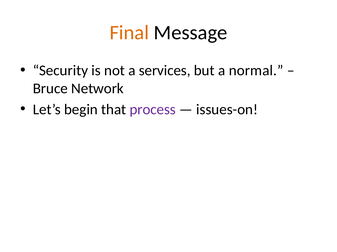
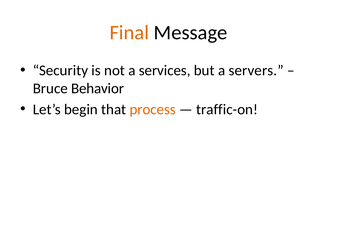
normal: normal -> servers (256, 71)
Network: Network -> Behavior (98, 89)
process colour: purple -> orange (153, 110)
issues-on: issues-on -> traffic-on (227, 110)
